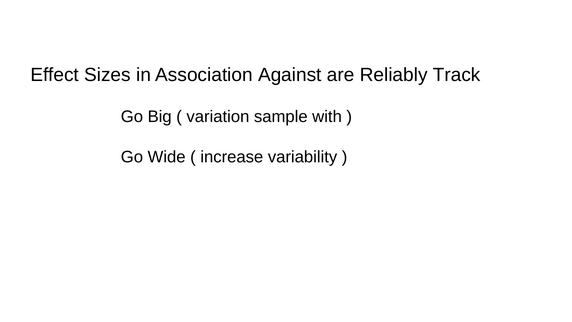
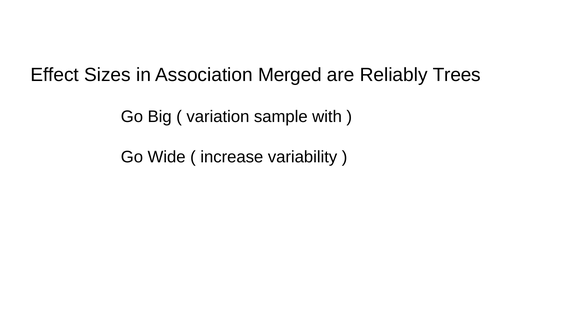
Against: Against -> Merged (290, 75)
Track: Track -> Trees (457, 75)
